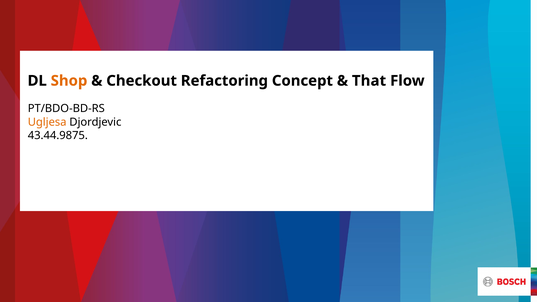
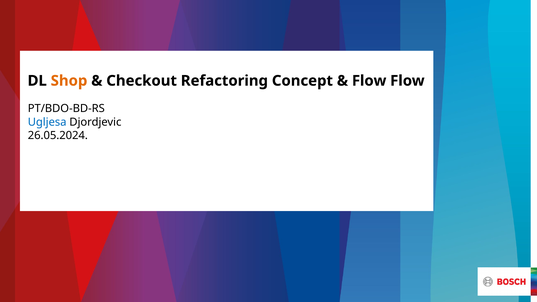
That: That -> Flow (369, 81)
Ugljesa colour: orange -> blue (47, 122)
43.44.9875: 43.44.9875 -> 26.05.2024 (58, 135)
